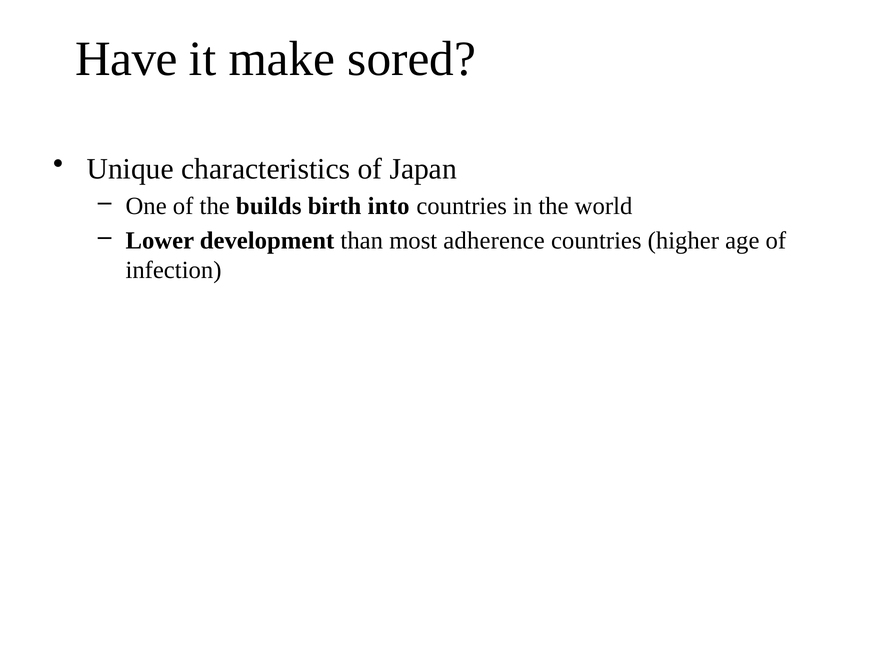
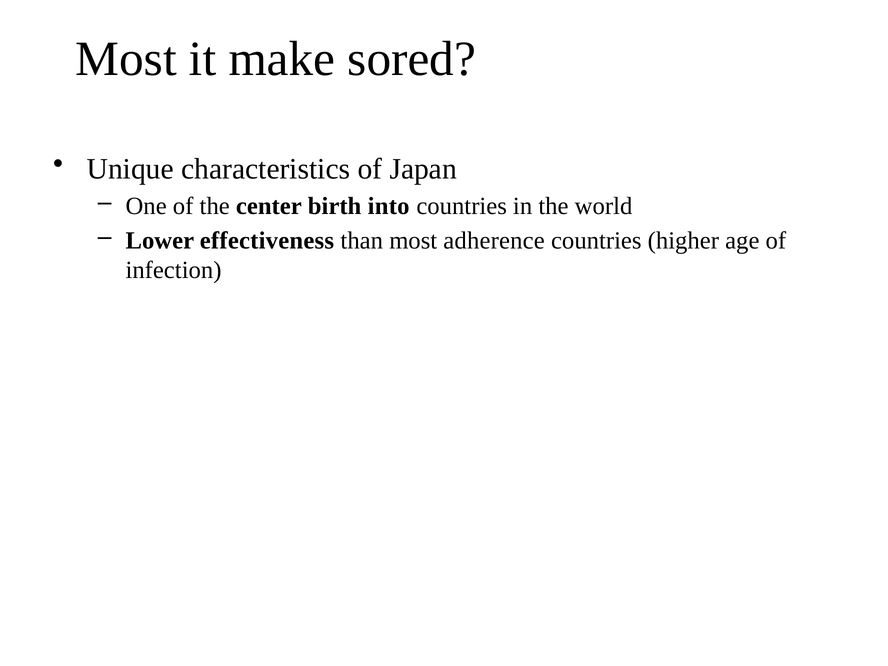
Have: Have -> Most (126, 59)
builds: builds -> center (269, 206)
development: development -> effectiveness (267, 240)
